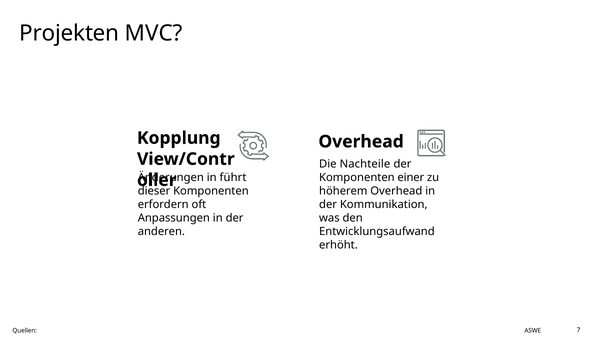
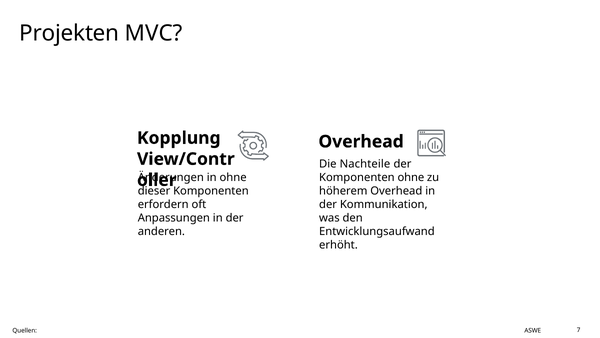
Komponenten einer: einer -> ohne (411, 177)
in führt: führt -> ohne (233, 177)
